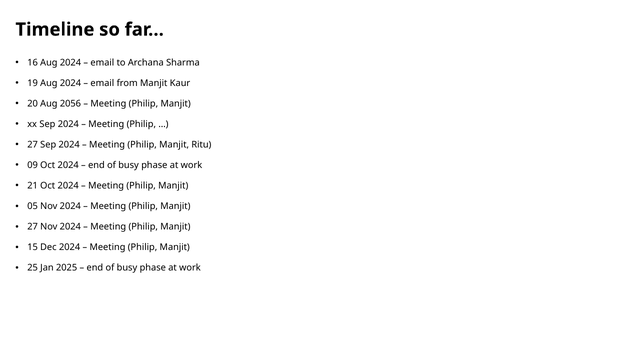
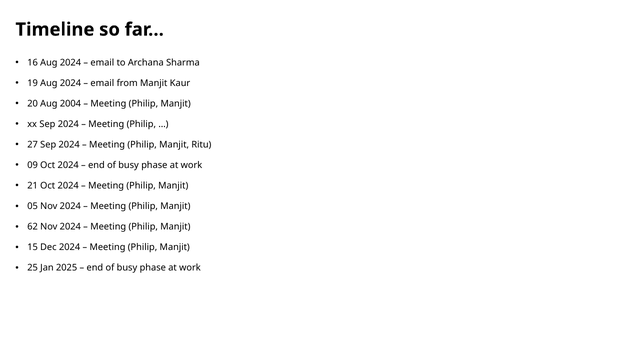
2056: 2056 -> 2004 (70, 103)
27: 27 -> 62 (33, 227)
